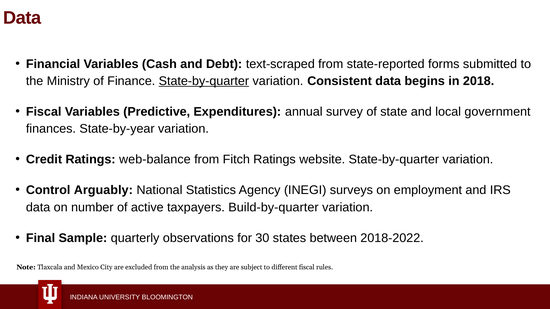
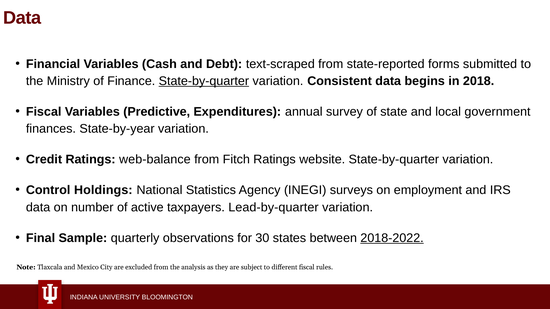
Arguably: Arguably -> Holdings (103, 190)
Build-by-quarter: Build-by-quarter -> Lead-by-quarter (273, 207)
2018-2022 underline: none -> present (392, 238)
